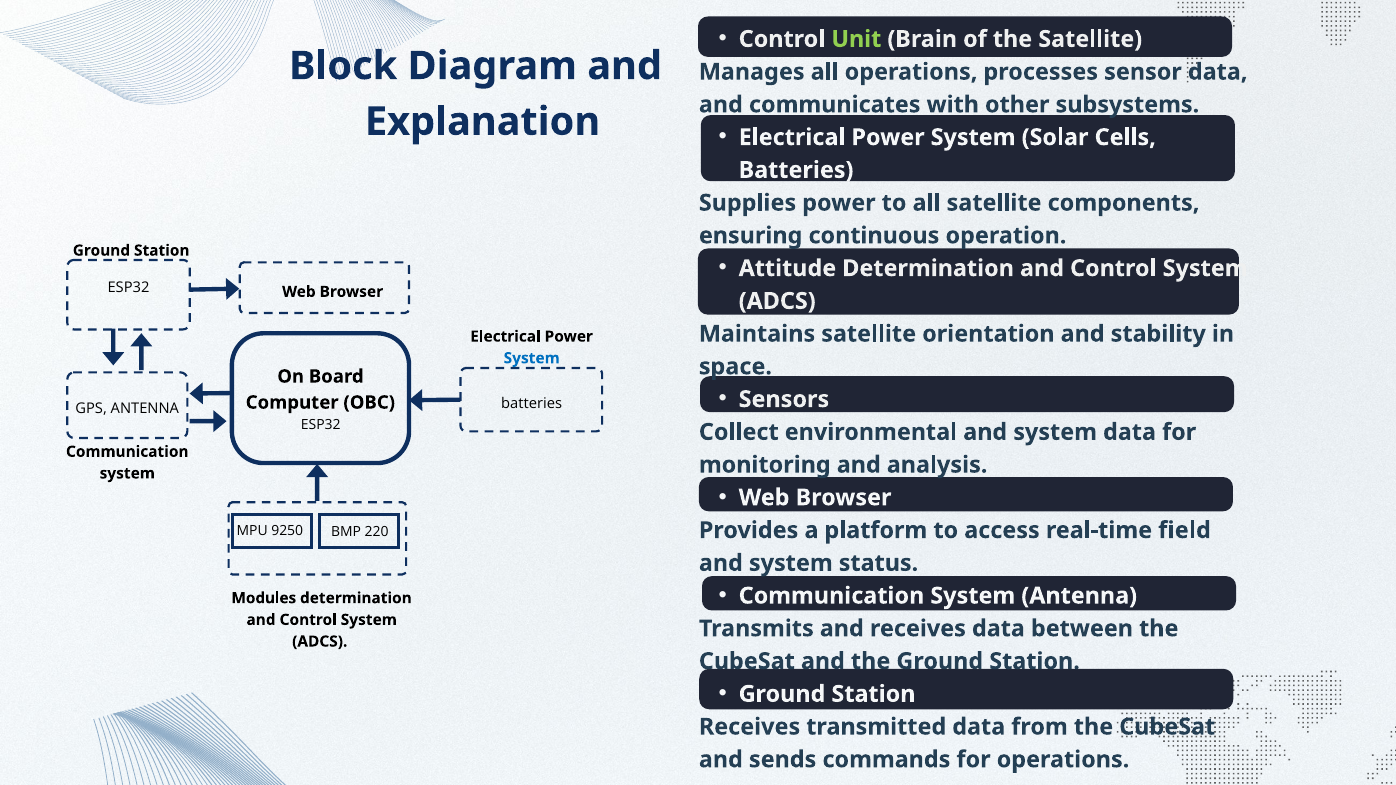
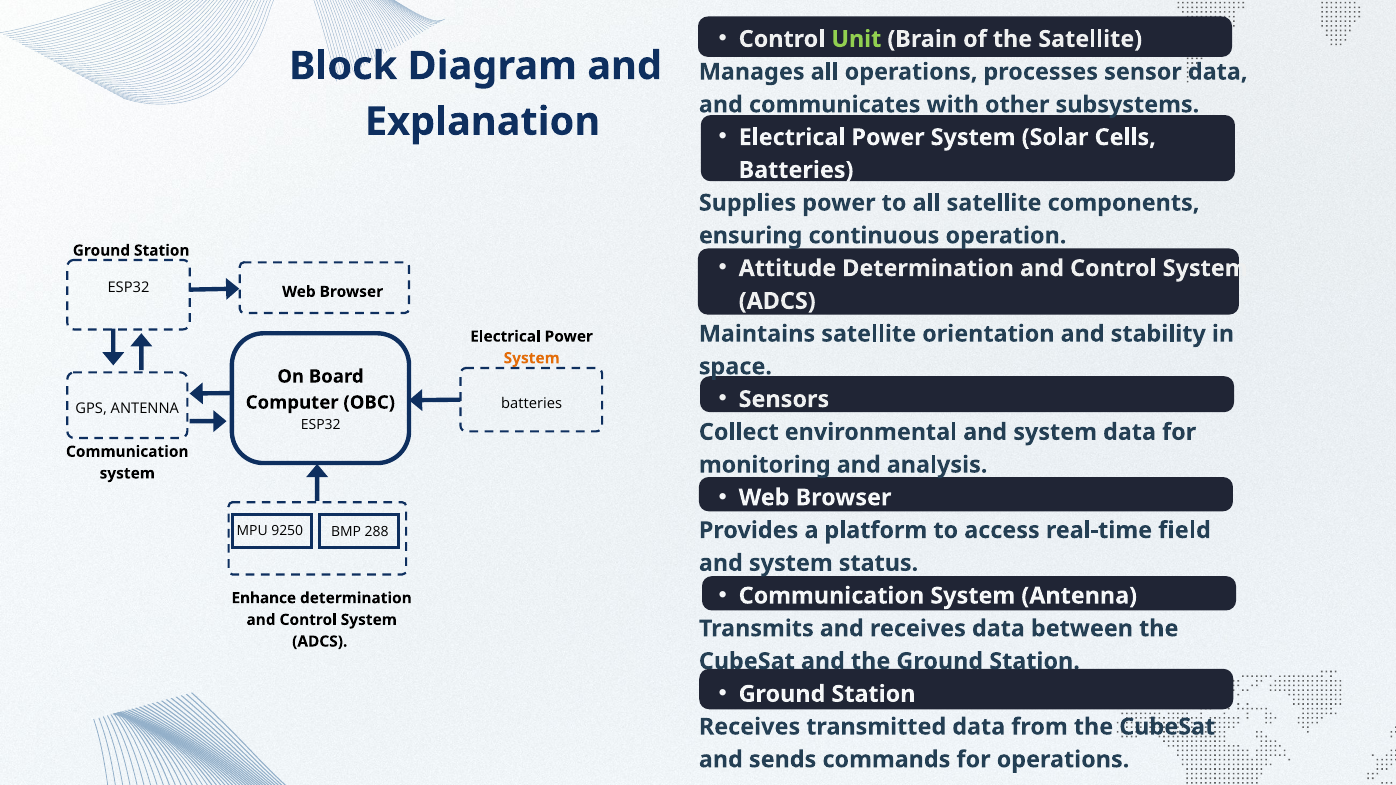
System colour: blue -> orange (532, 358)
220: 220 -> 288 (377, 533)
Modules: Modules -> Enhance (264, 598)
